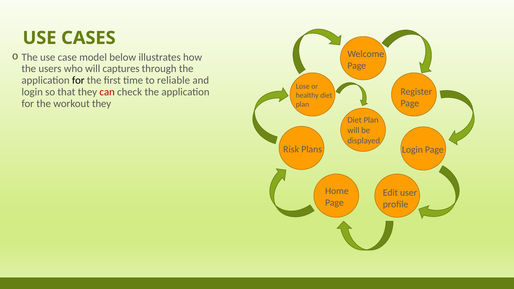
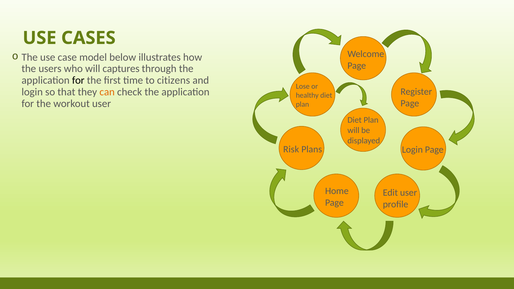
reliable: reliable -> citizens (174, 80)
can colour: red -> orange (107, 92)
workout they: they -> user (102, 104)
